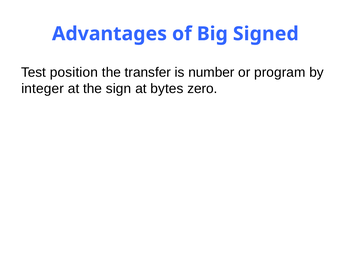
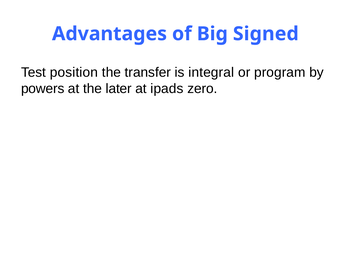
number: number -> integral (211, 72)
integer: integer -> powers (43, 89)
sign: sign -> later (119, 89)
bytes: bytes -> ipads (167, 89)
